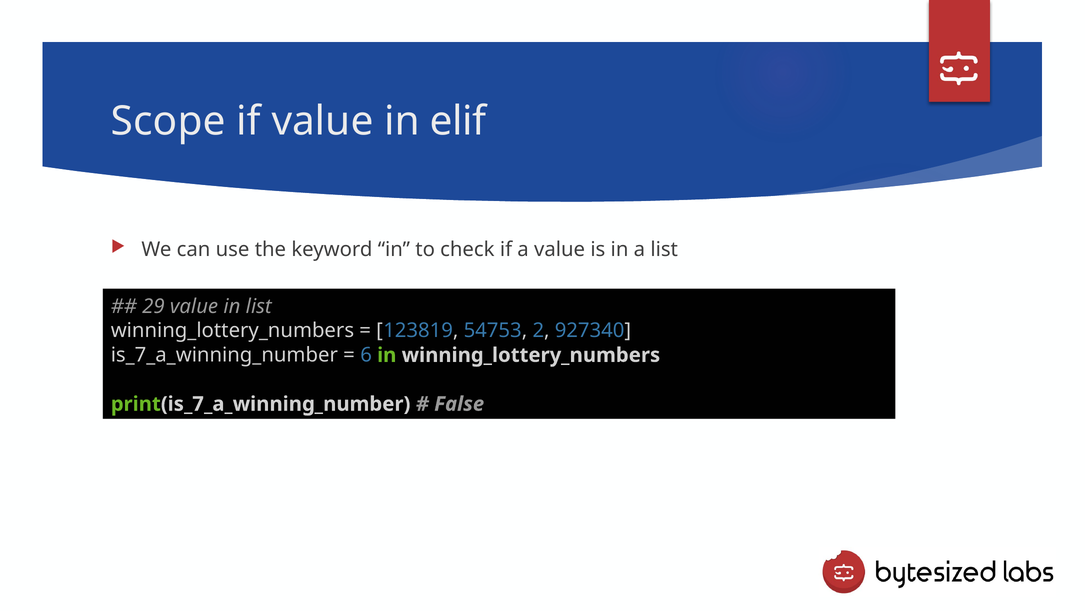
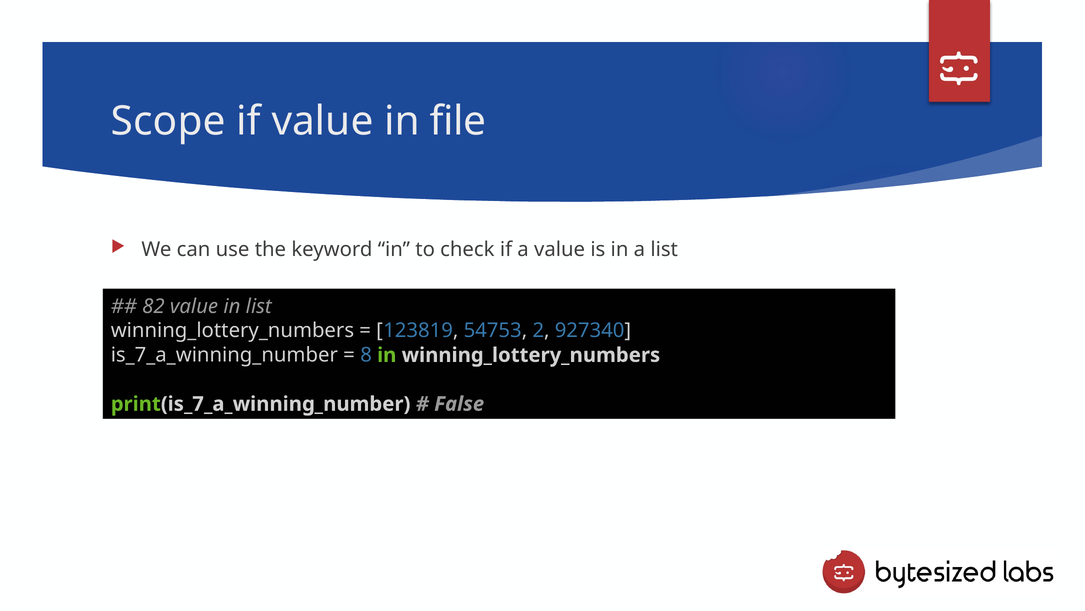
elif: elif -> file (458, 121)
29: 29 -> 82 (153, 306)
6: 6 -> 8 (366, 355)
